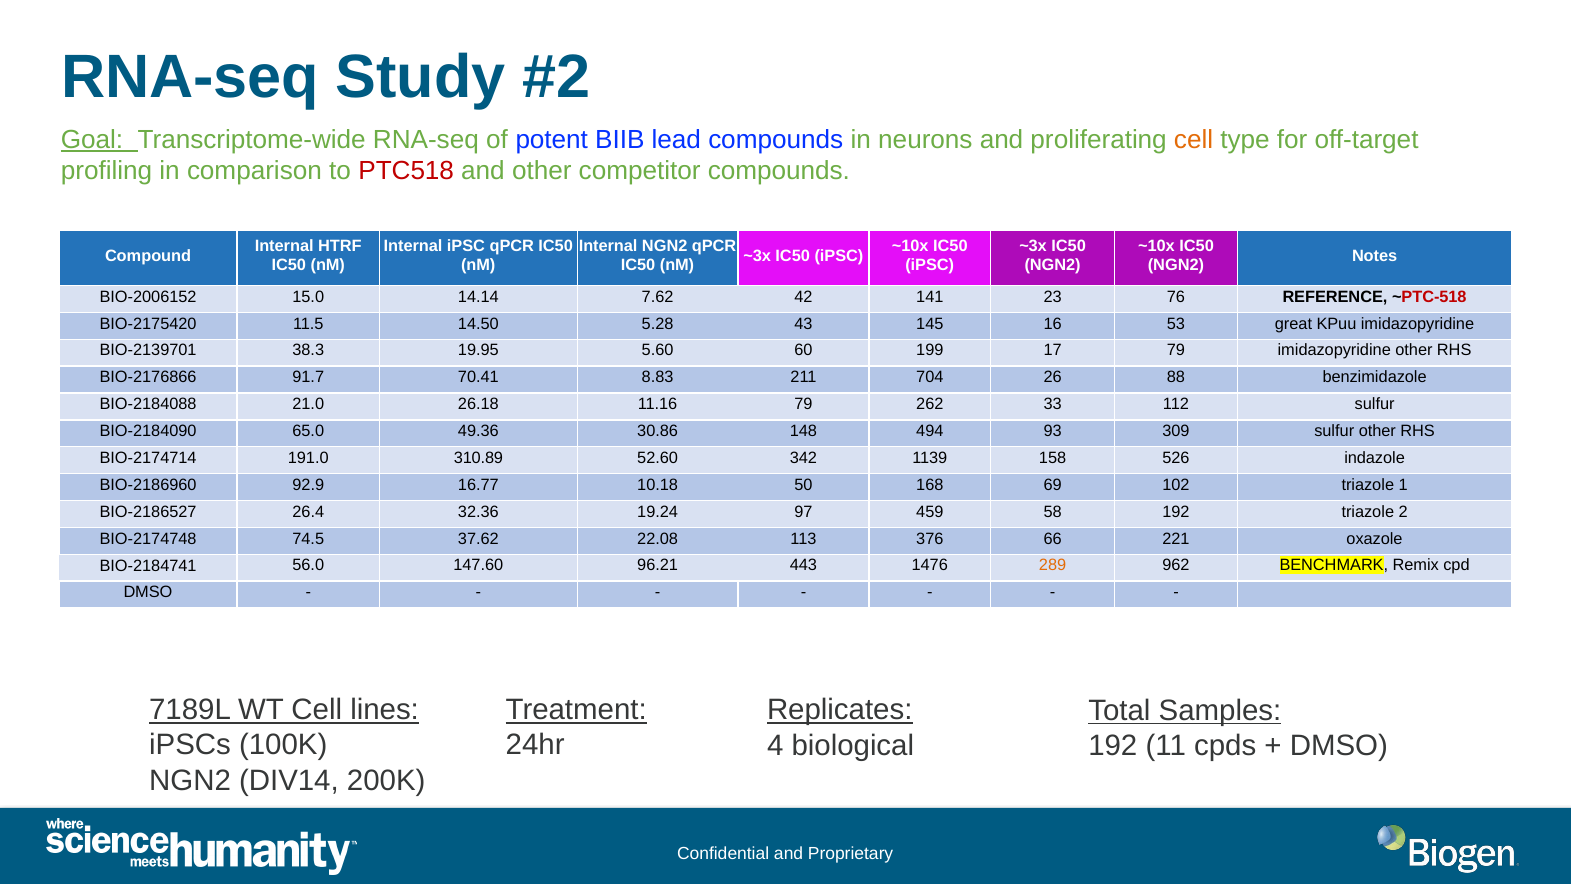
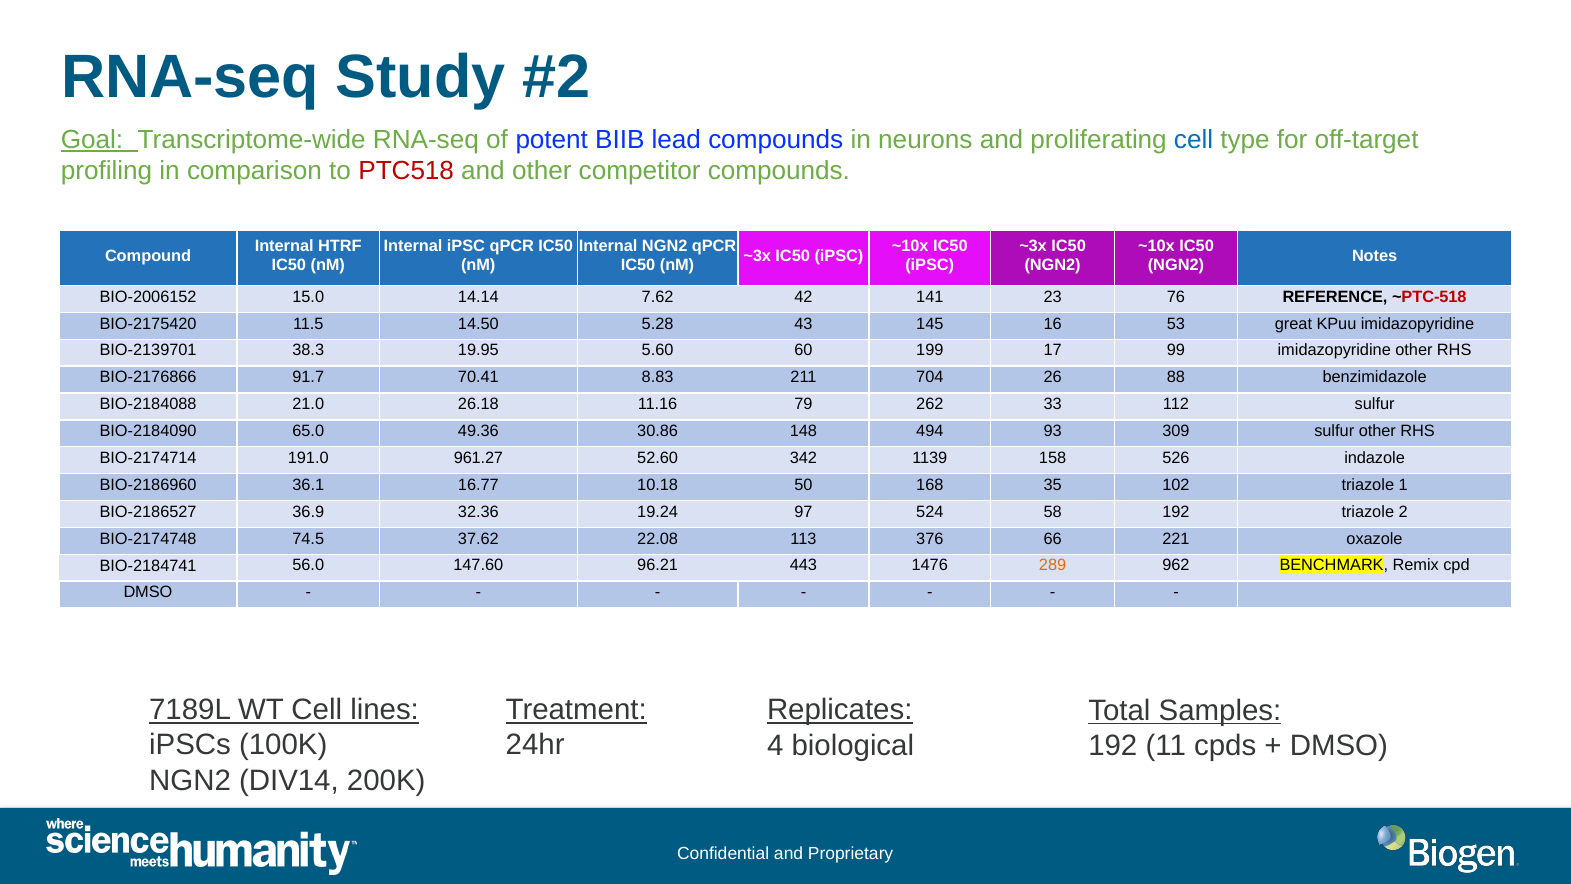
cell colour: orange -> blue (1194, 139)
17 79: 79 -> 99 (1176, 350)
310.89: 310.89 -> 961.27 (478, 458)
92.9: 92.9 -> 36.1 (308, 485)
69: 69 -> 35 (1053, 485)
26.4: 26.4 -> 36.9 (308, 512)
459: 459 -> 524 (930, 512)
